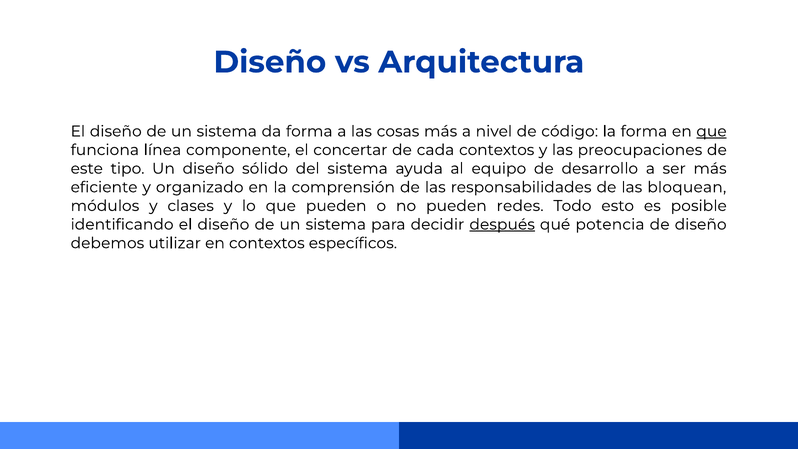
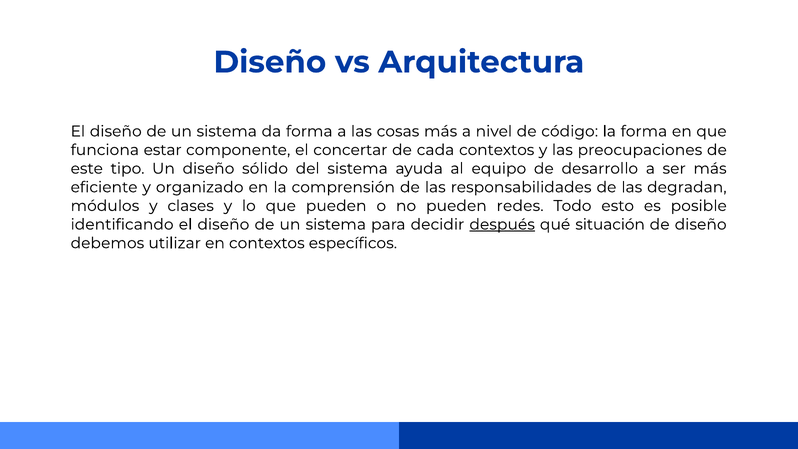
que underline: present -> none (711, 131)
línea: línea -> estar (163, 150)
bloquean: bloquean -> degradan (687, 187)
potencia: potencia -> situación (610, 224)
